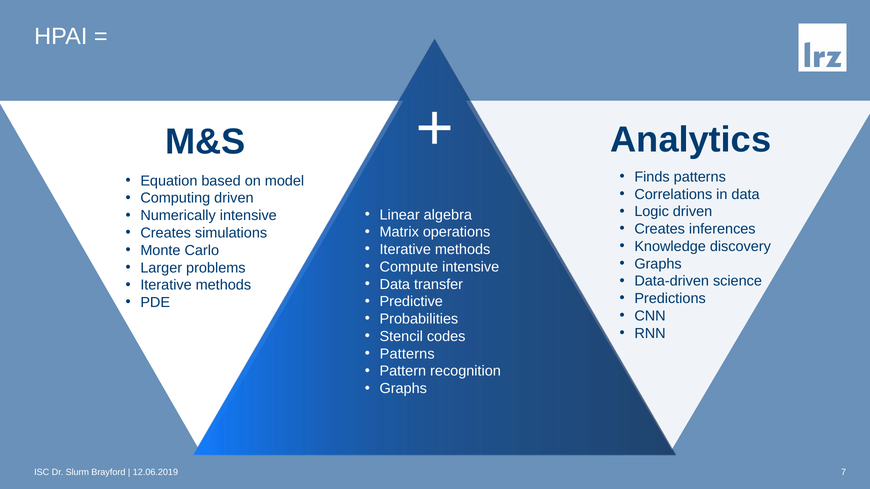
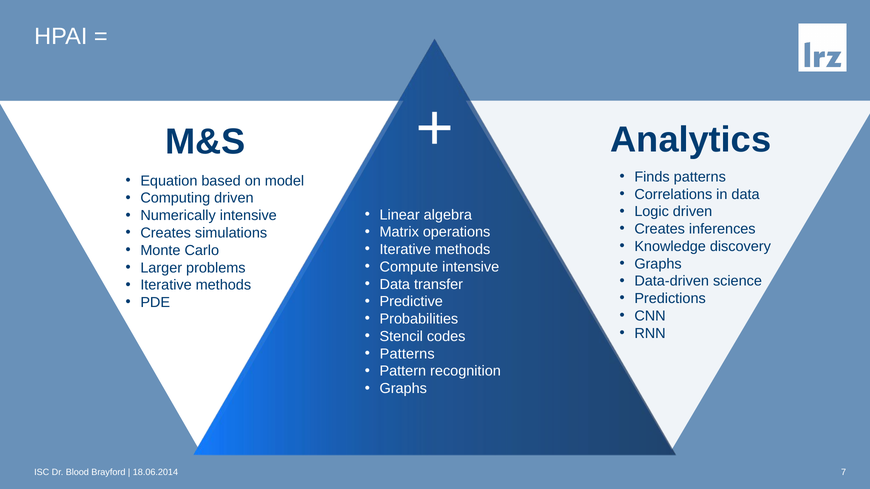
Slurm: Slurm -> Blood (77, 473)
12.06.2019: 12.06.2019 -> 18.06.2014 (155, 473)
